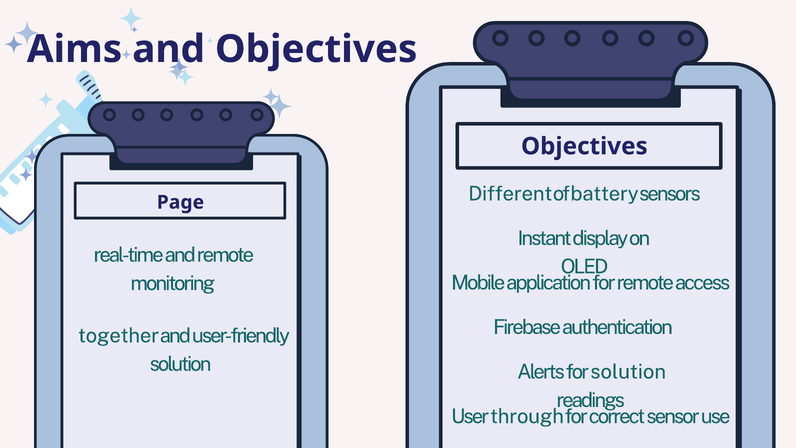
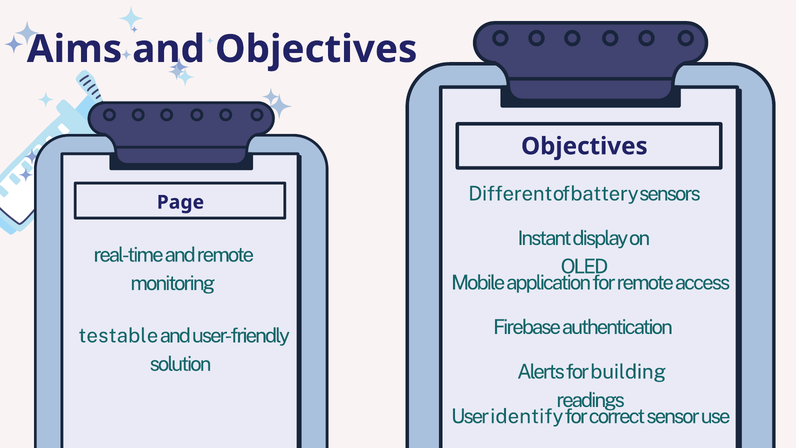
together: together -> testable (118, 335)
for solution: solution -> building (628, 372)
through: through -> identify (527, 416)
